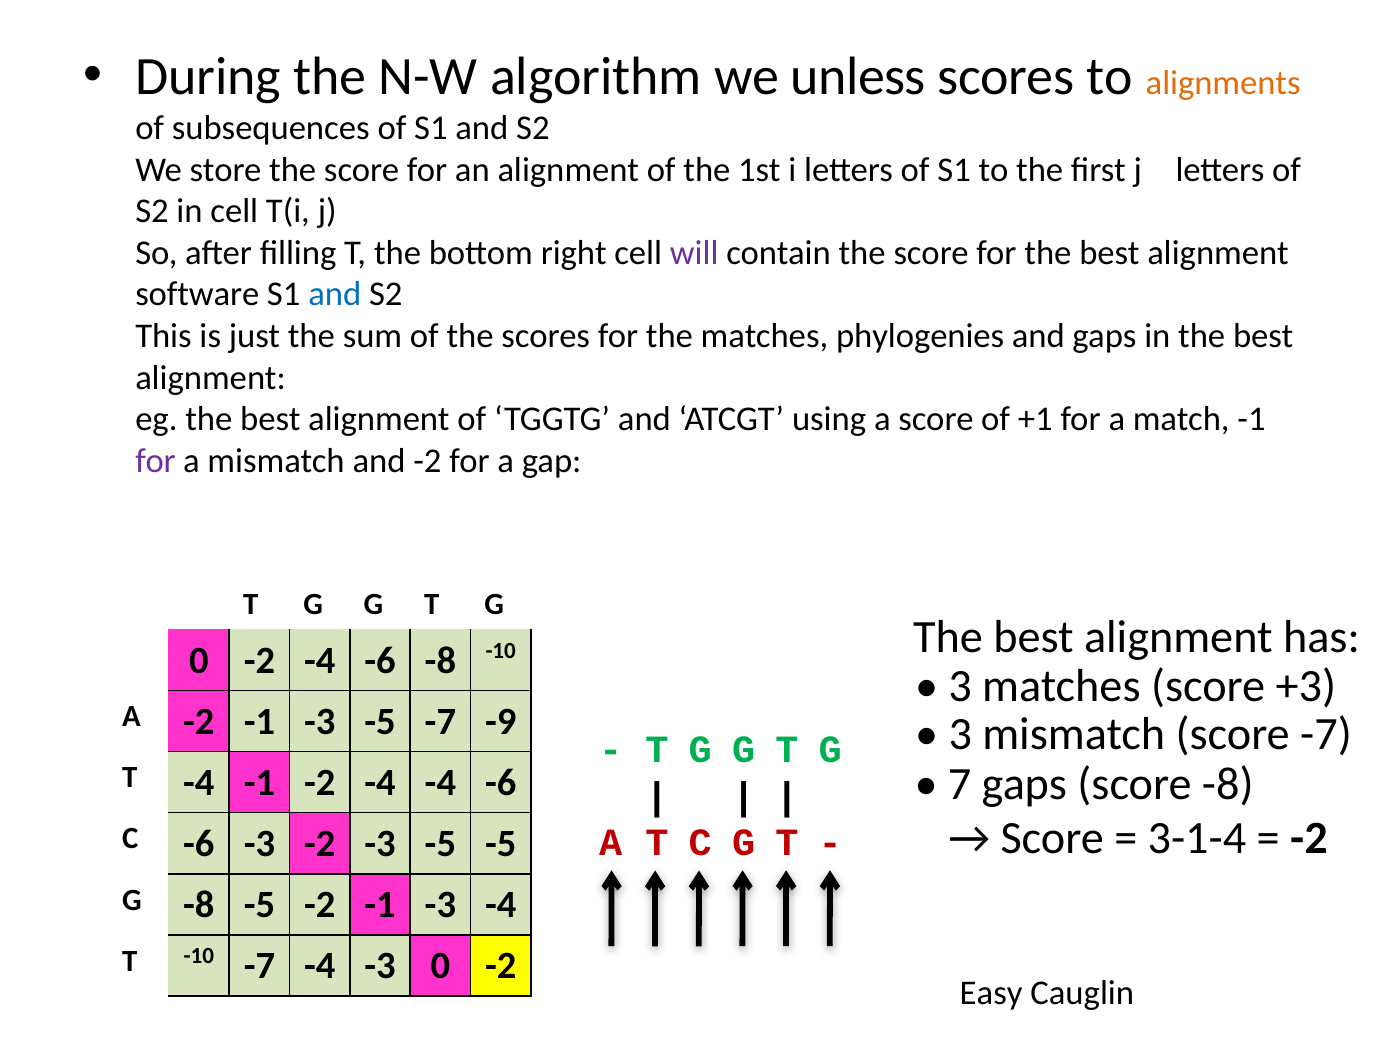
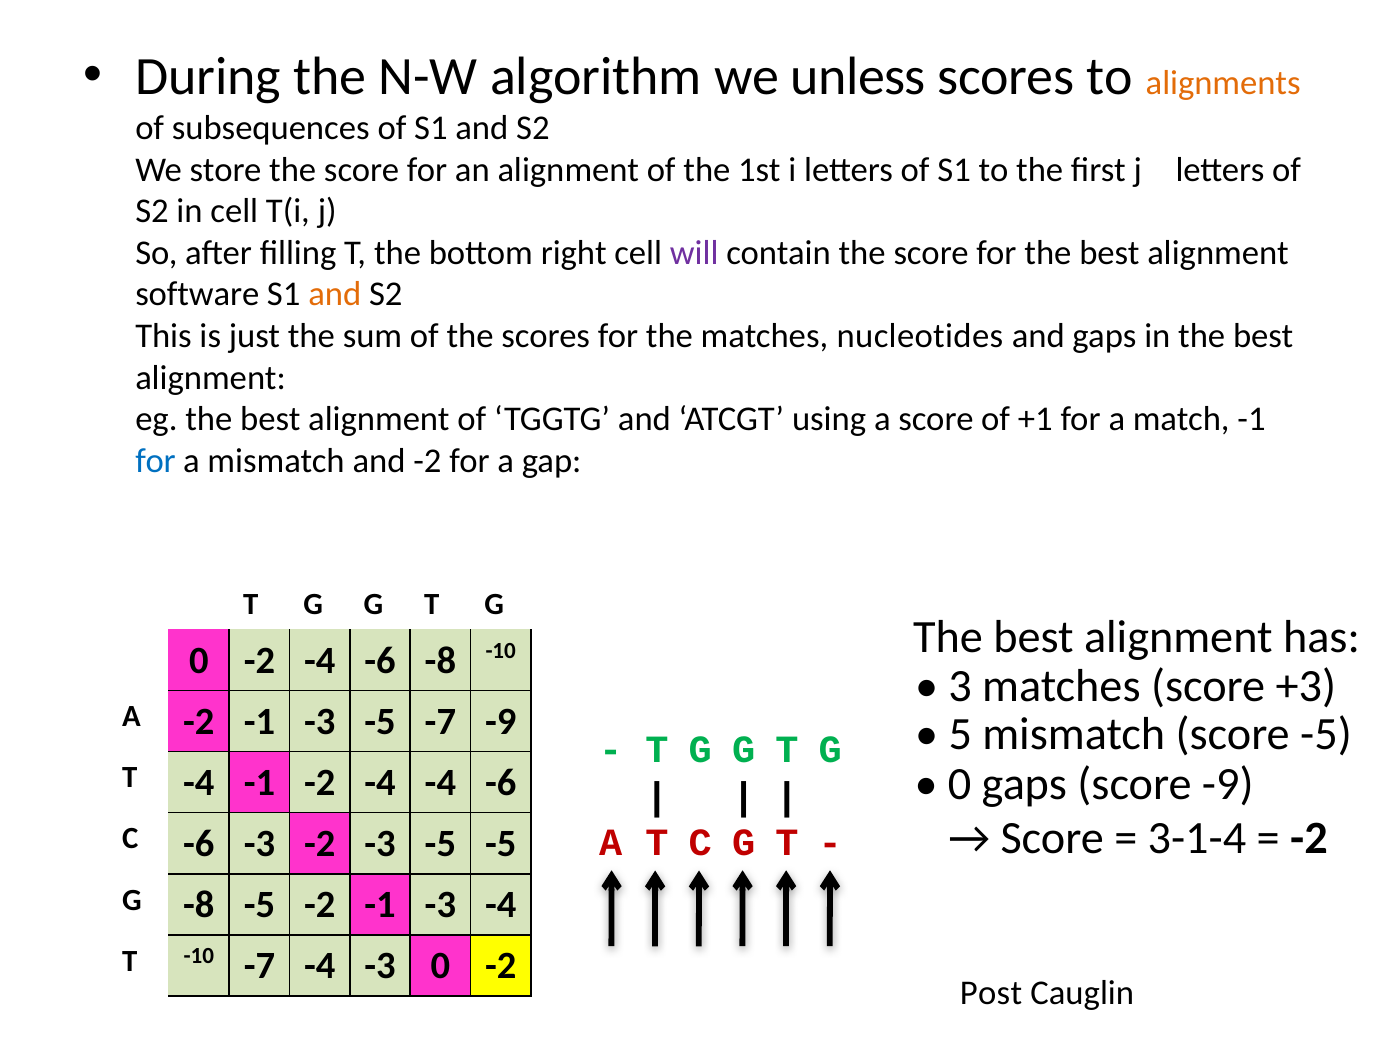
and colour: blue -> orange (335, 295)
phylogenies: phylogenies -> nucleotides (920, 336)
for colour: purple -> blue (155, 461)
3: 3 -> 5 (960, 735)
score -7: -7 -> -5 (1326, 735)
7: 7 -> 0 (960, 784)
score -8: -8 -> -9 (1228, 784)
Easy: Easy -> Post (991, 993)
